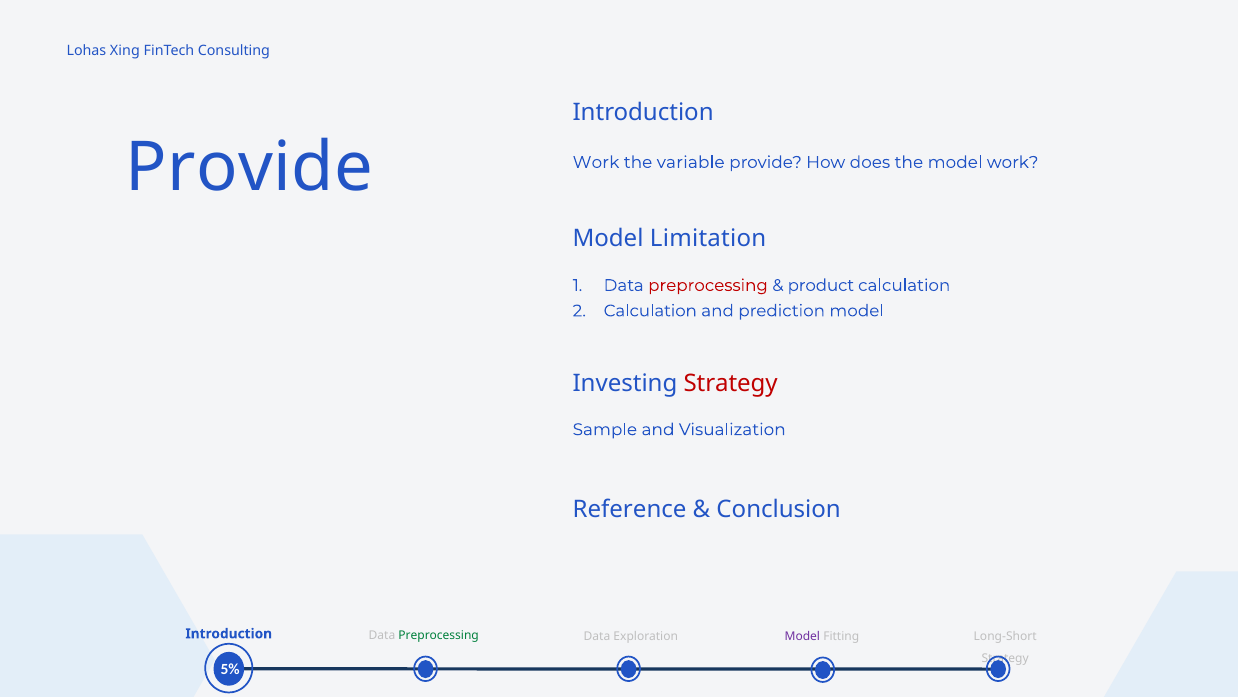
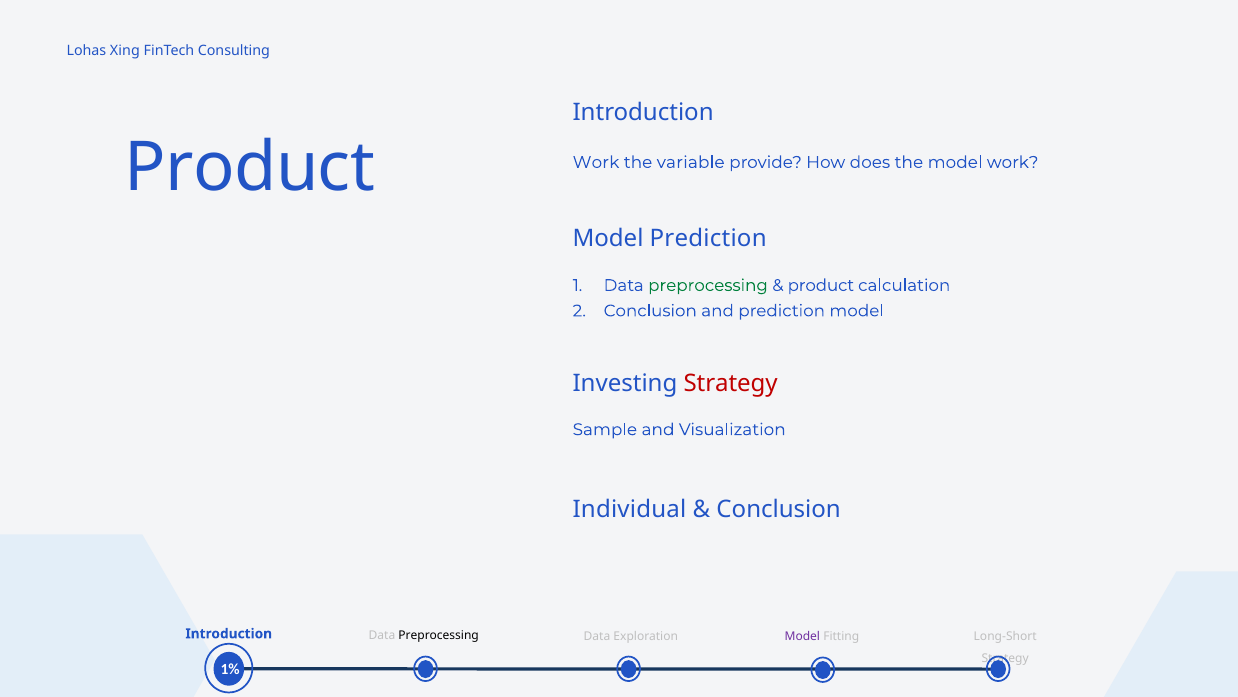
Provide: Provide -> Product (250, 167)
Model Limitation: Limitation -> Prediction (708, 239)
preprocessing colour: red -> green (708, 285)
Calculation: Calculation -> Conclusion (650, 311)
Reference: Reference -> Individual (629, 509)
Preprocessing colour: green -> black (439, 635)
5%: 5% -> 1% (230, 669)
